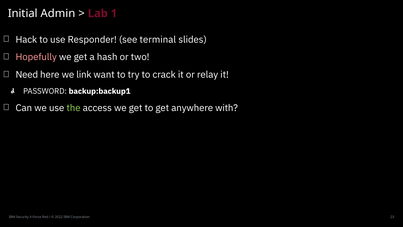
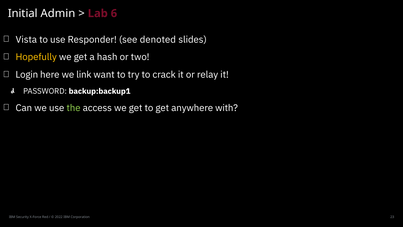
1: 1 -> 6 (114, 13)
Hack: Hack -> Vista (26, 39)
terminal: terminal -> denoted (158, 39)
Hopefully colour: pink -> yellow (36, 57)
Need: Need -> Login (27, 75)
